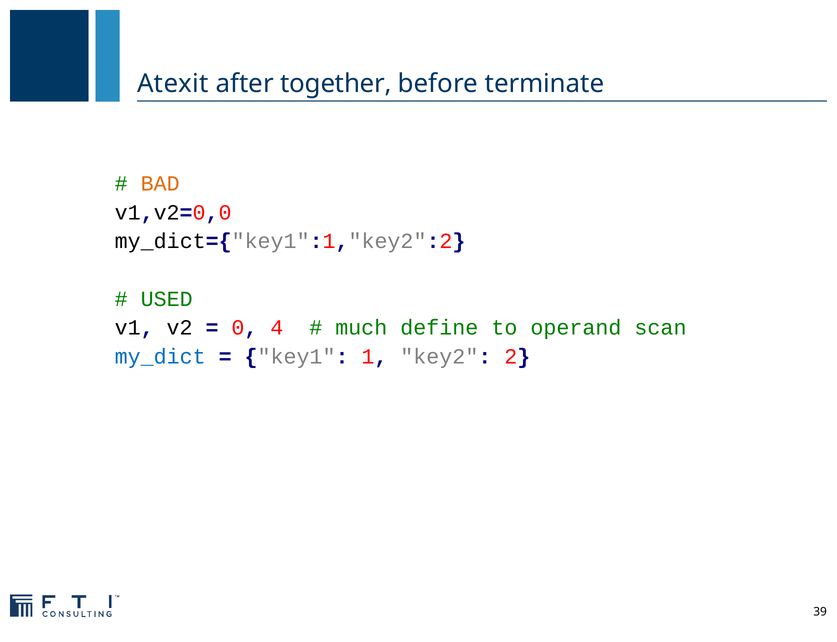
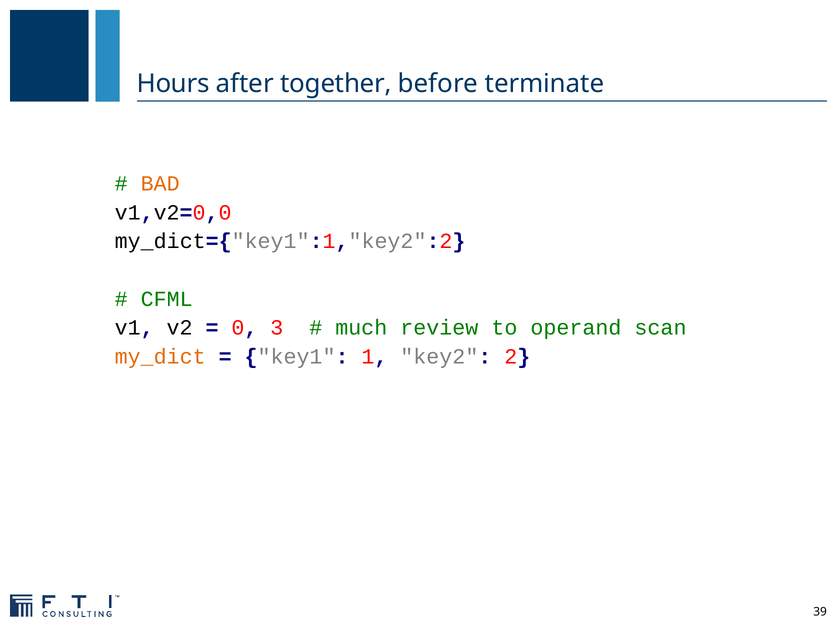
Atexit: Atexit -> Hours (173, 84)
USED: USED -> CFML (167, 299)
4: 4 -> 3 (277, 328)
define: define -> review (439, 328)
my_dict colour: blue -> orange (160, 357)
